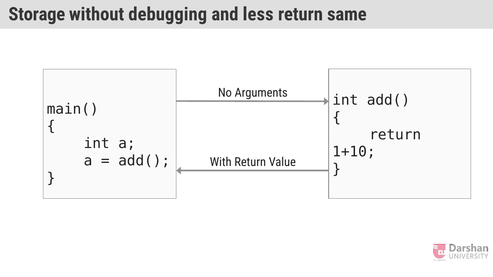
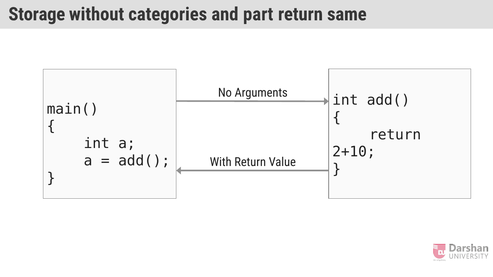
debugging: debugging -> categories (168, 14)
less: less -> part (258, 14)
1+10: 1+10 -> 2+10 (354, 152)
